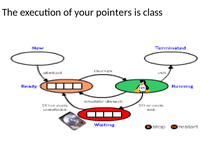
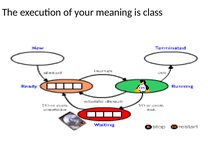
pointers: pointers -> meaning (114, 12)
